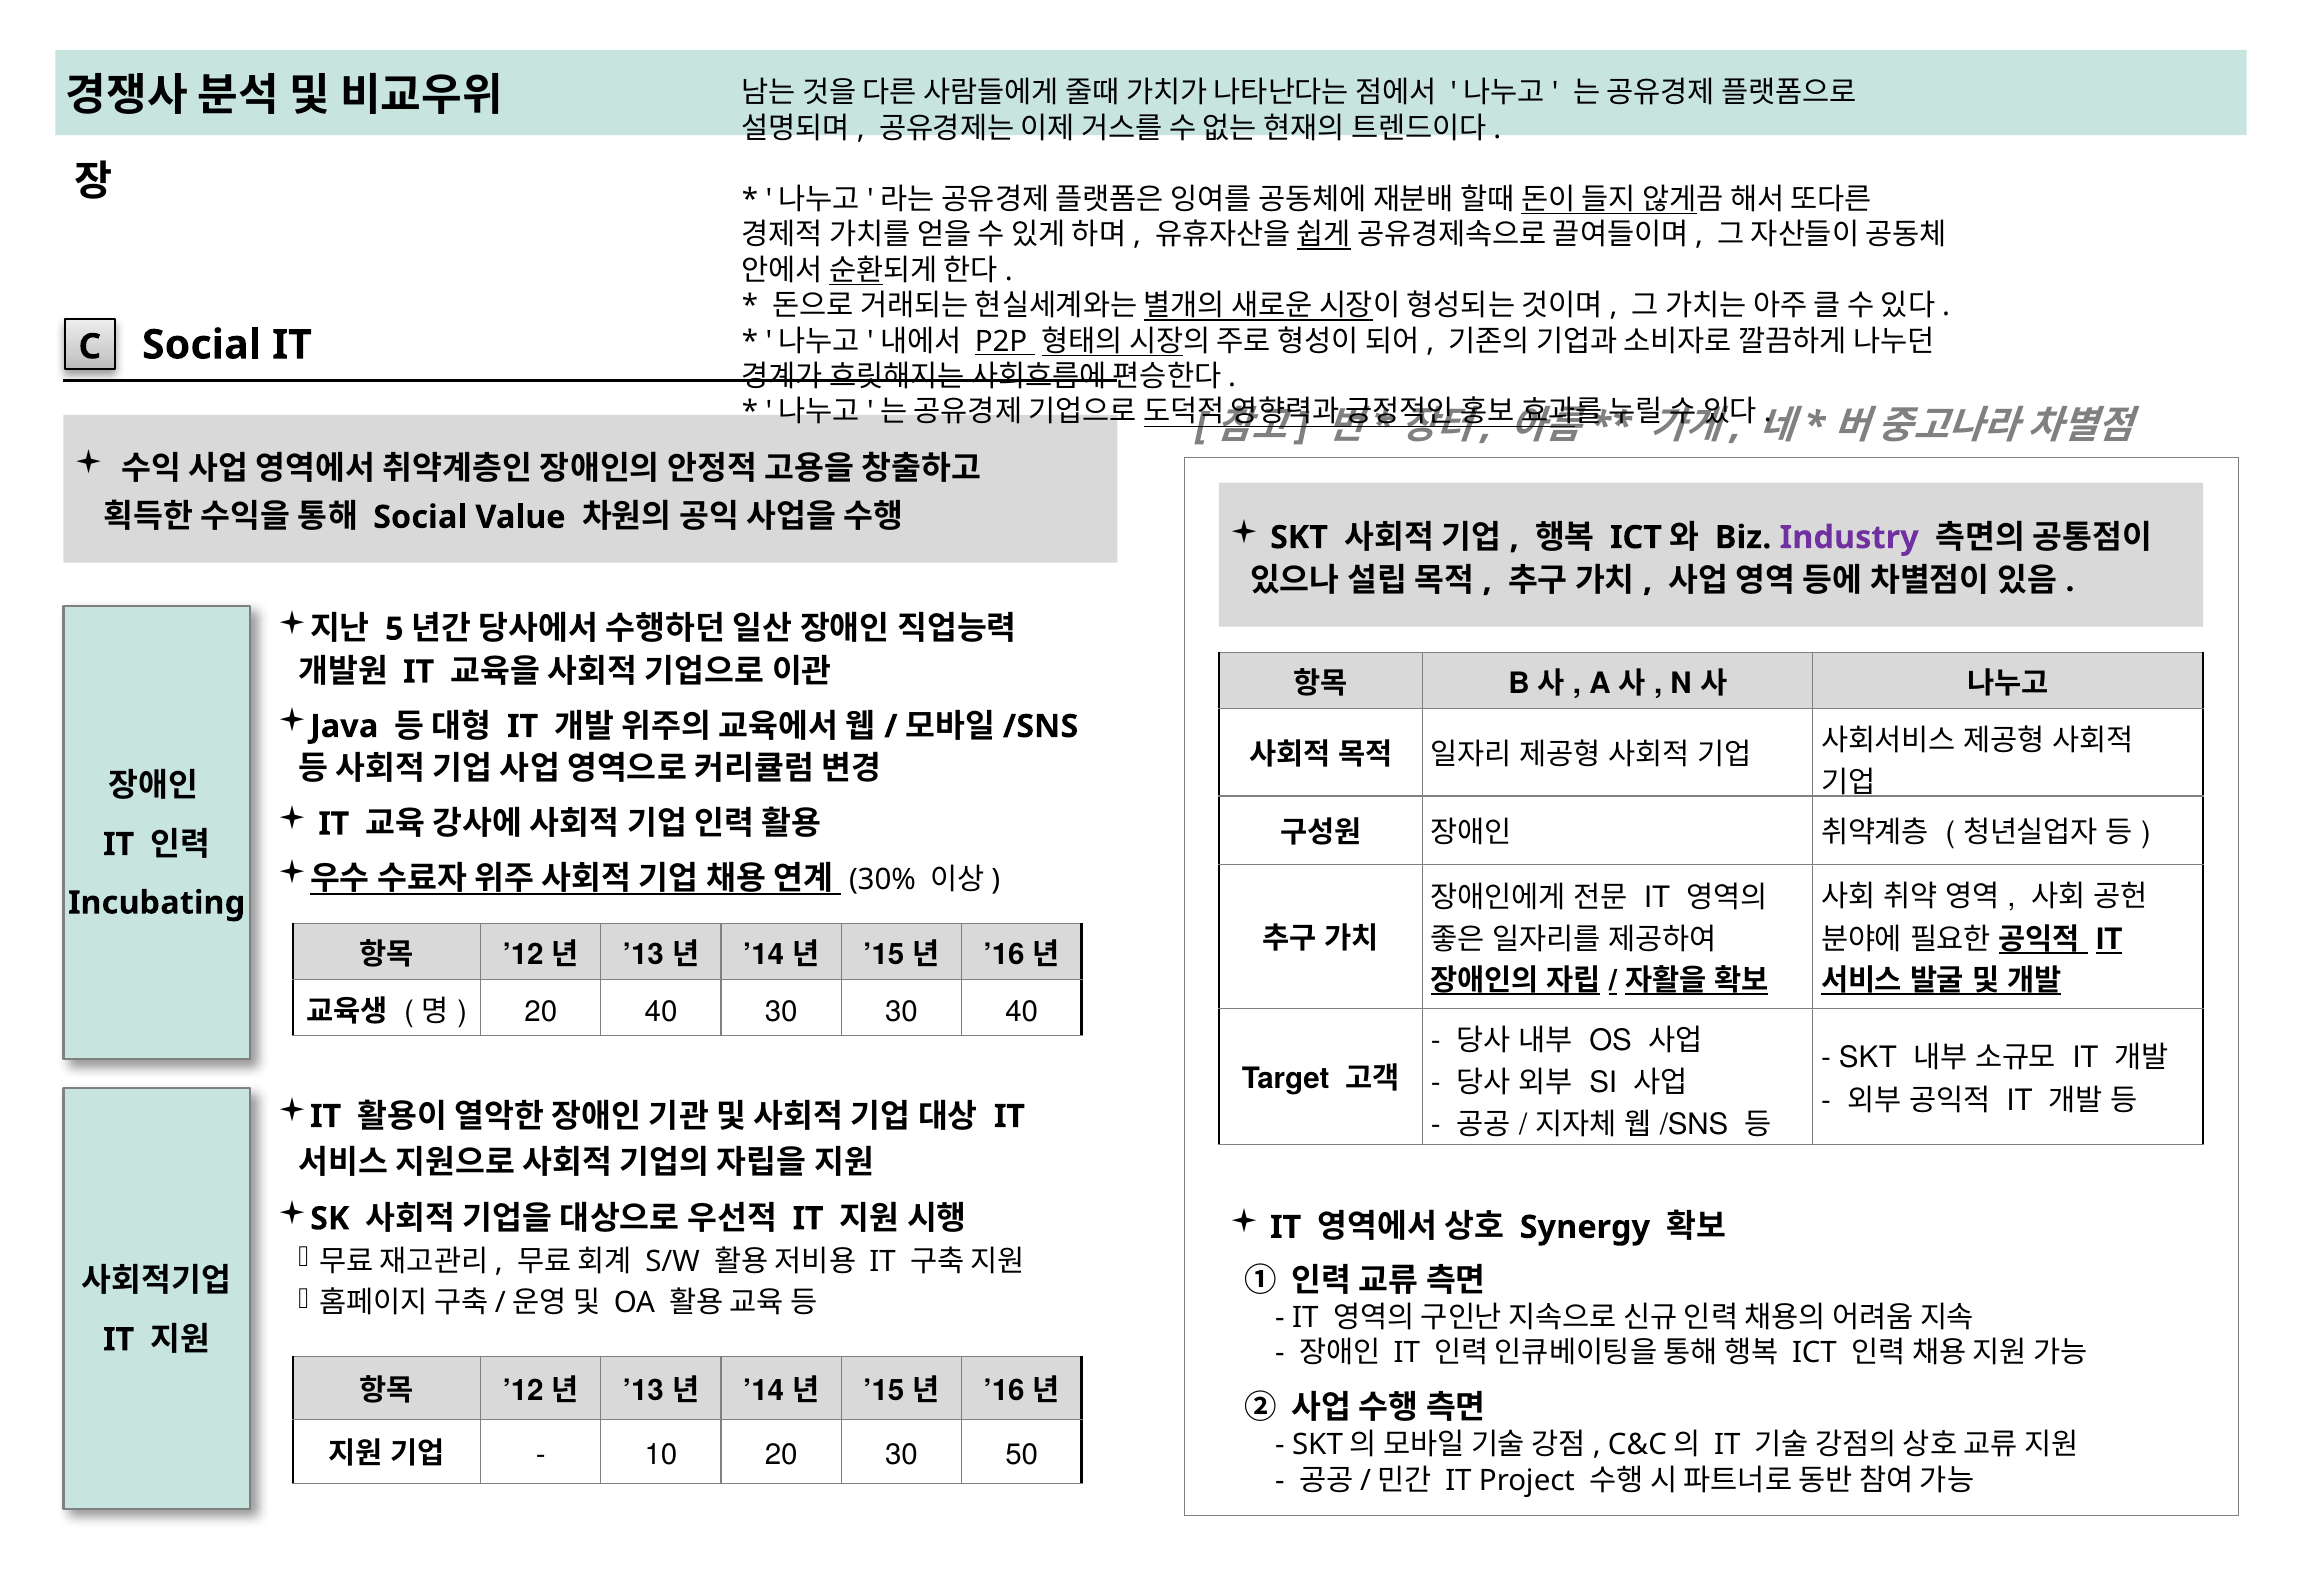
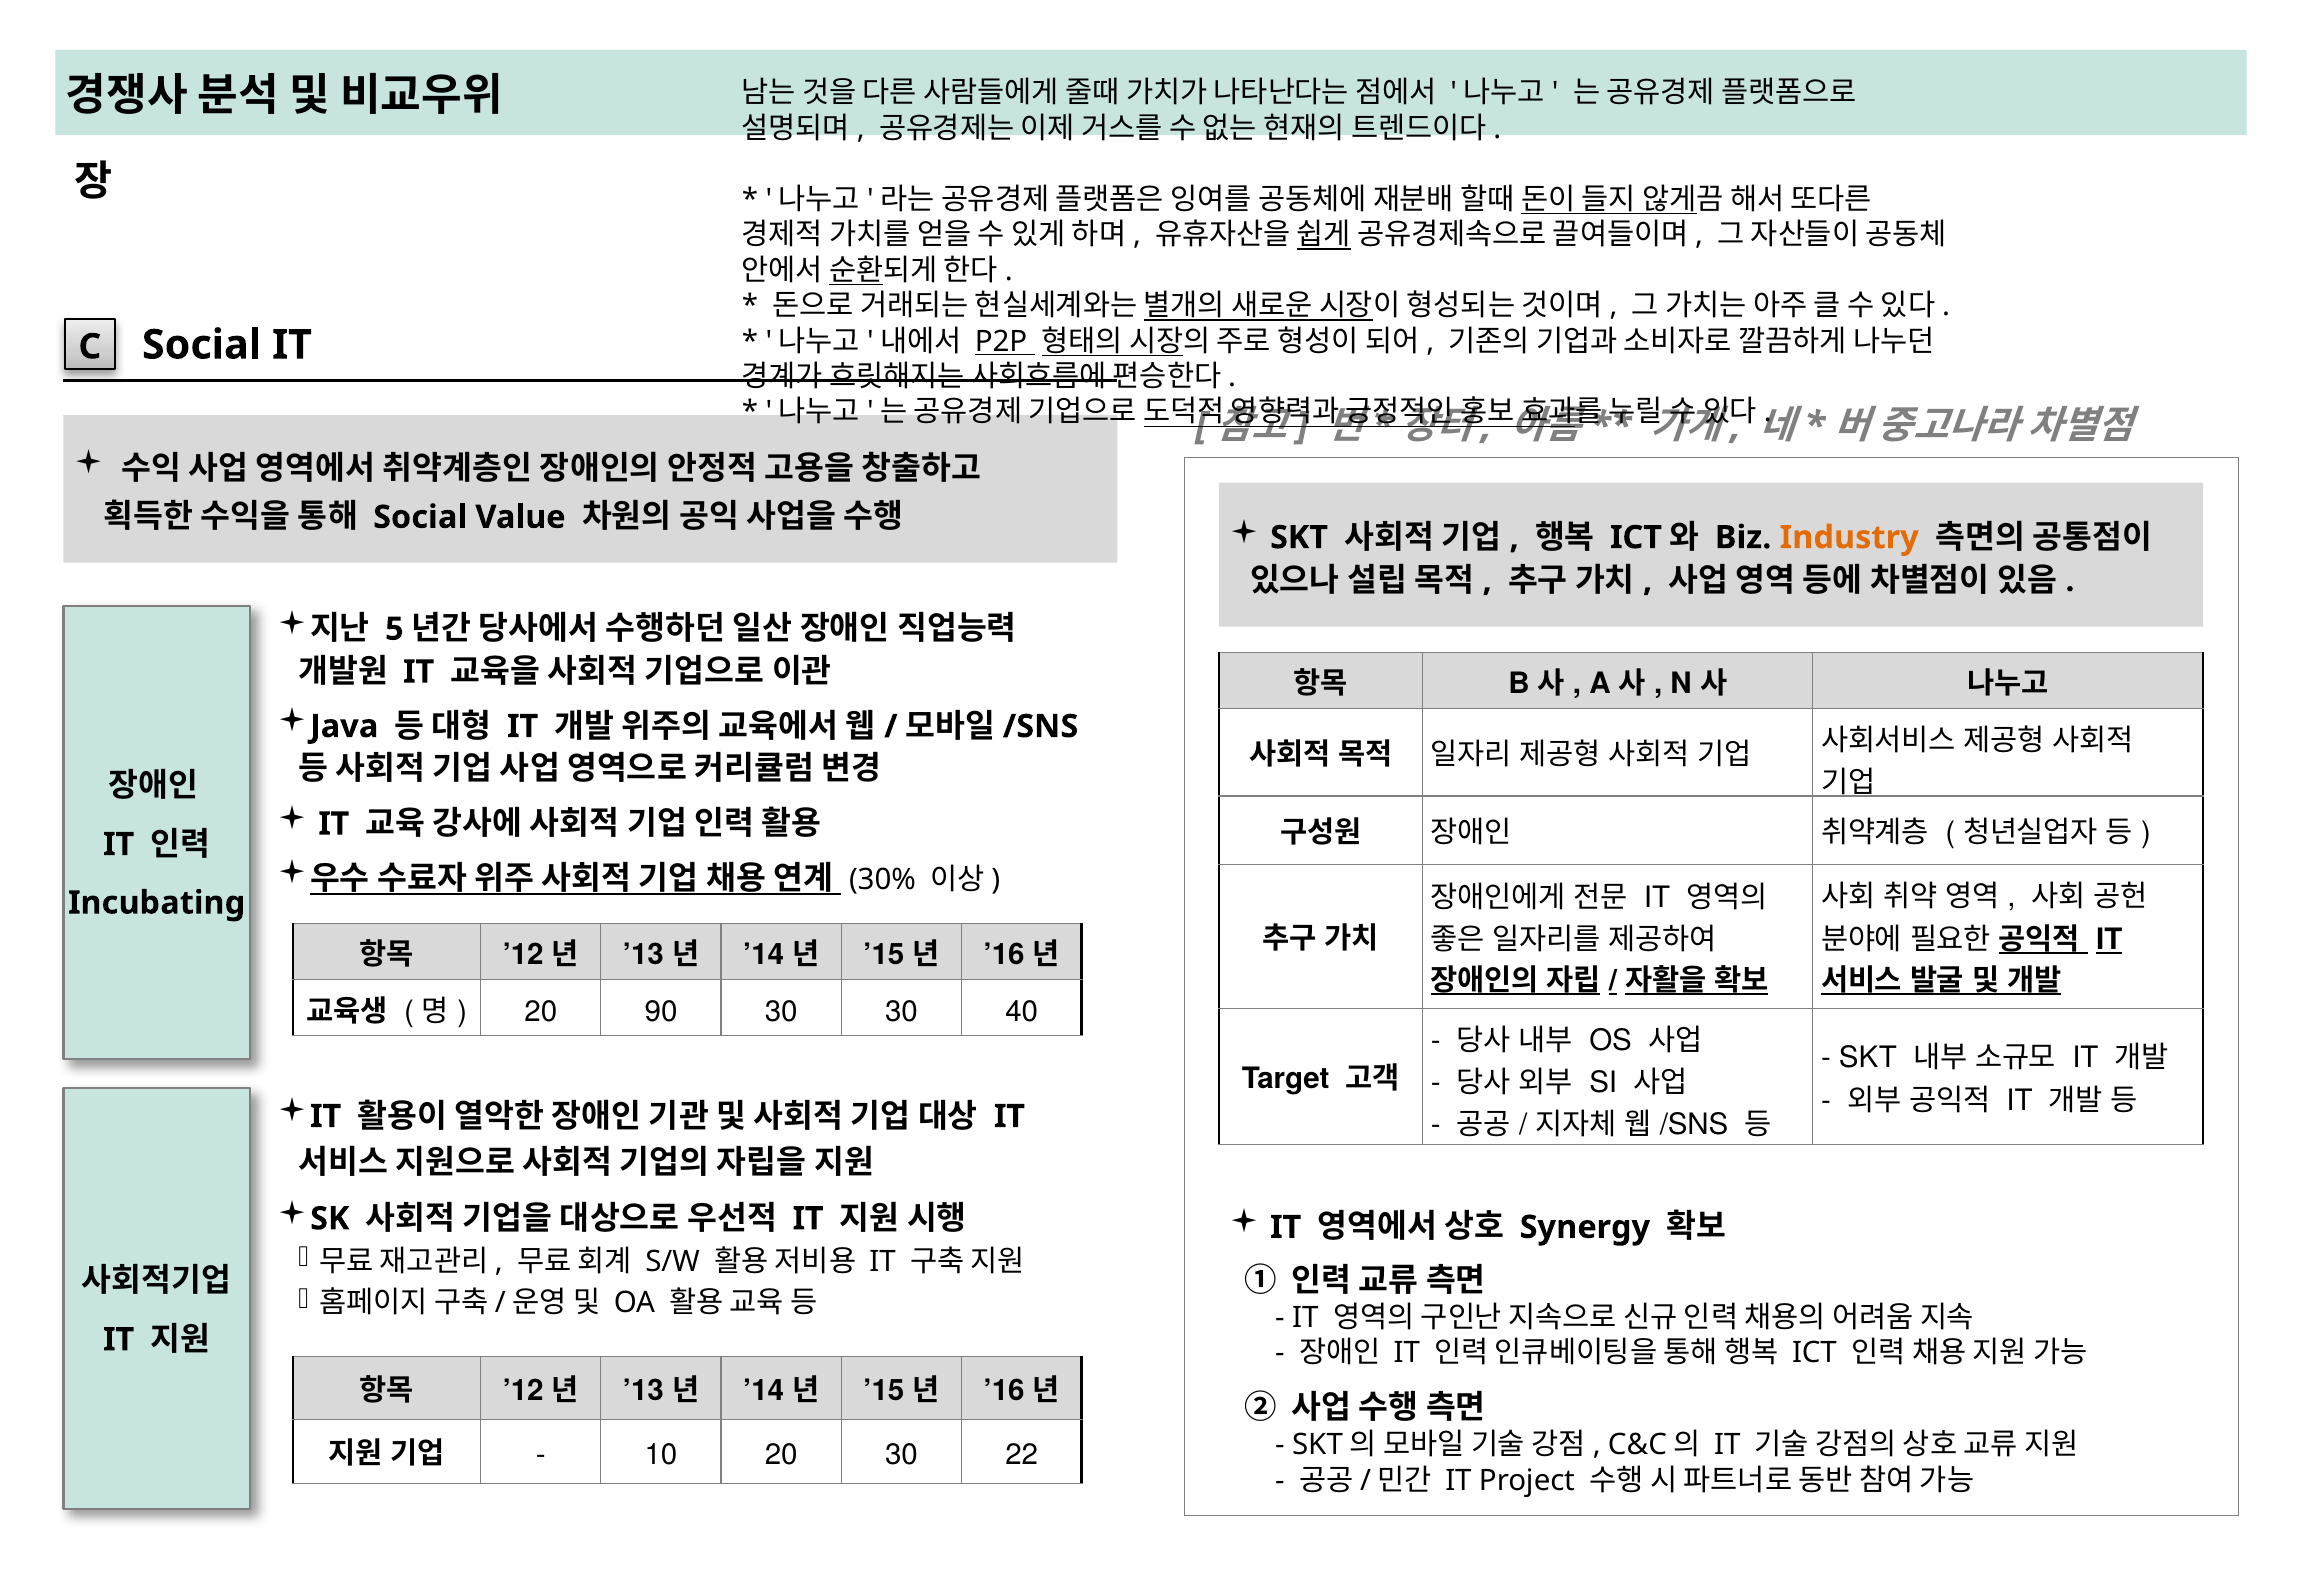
Industry colour: purple -> orange (1849, 538)
20 40: 40 -> 90 (661, 1012)
50: 50 -> 22 (1022, 1455)
